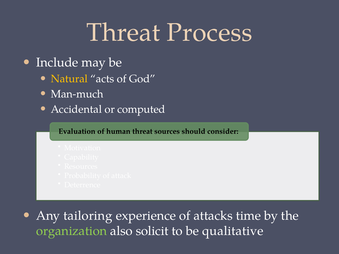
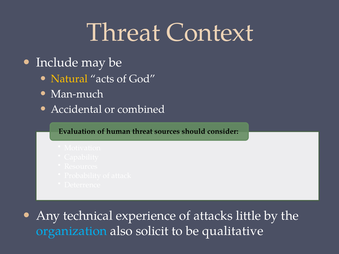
Process: Process -> Context (210, 32)
computed: computed -> combined (141, 109)
tailoring: tailoring -> technical (88, 216)
time: time -> little (248, 216)
organization colour: light green -> light blue (72, 231)
